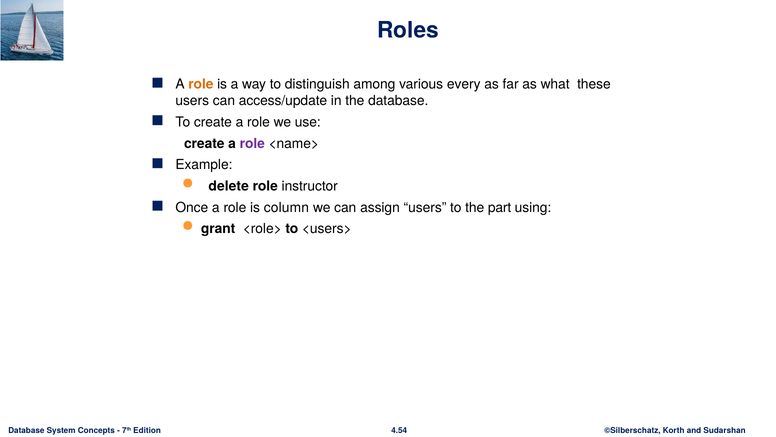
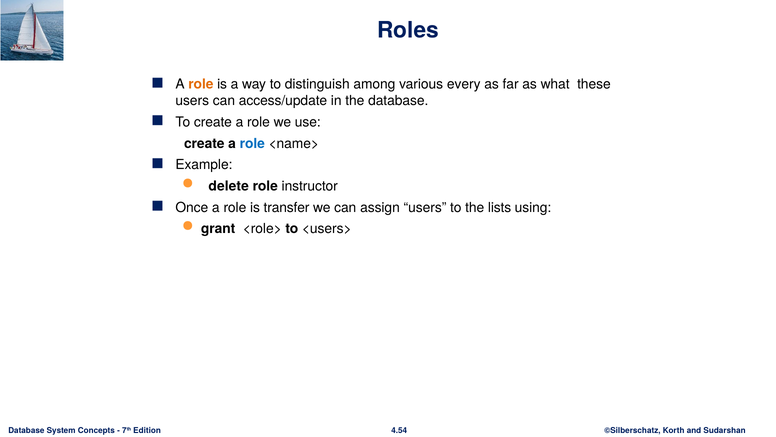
role colour: purple -> blue (252, 143)
column: column -> transfer (287, 207)
part: part -> lists (500, 207)
